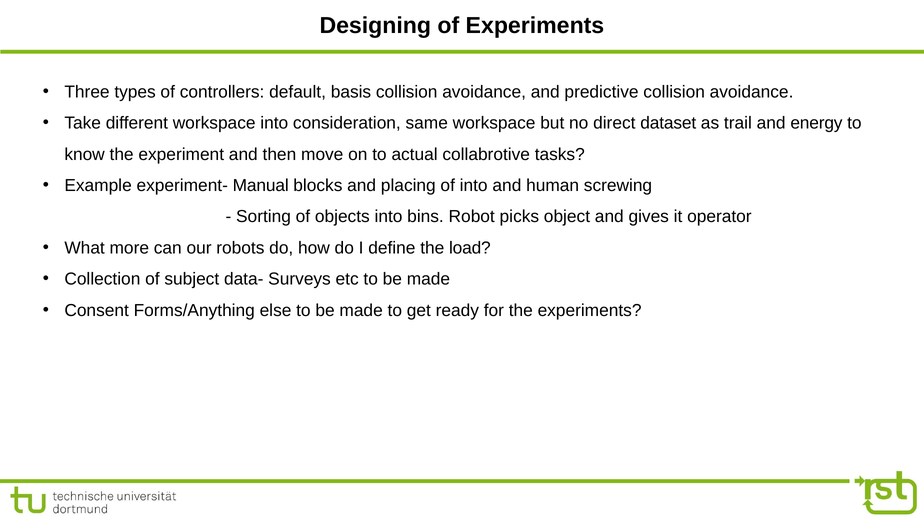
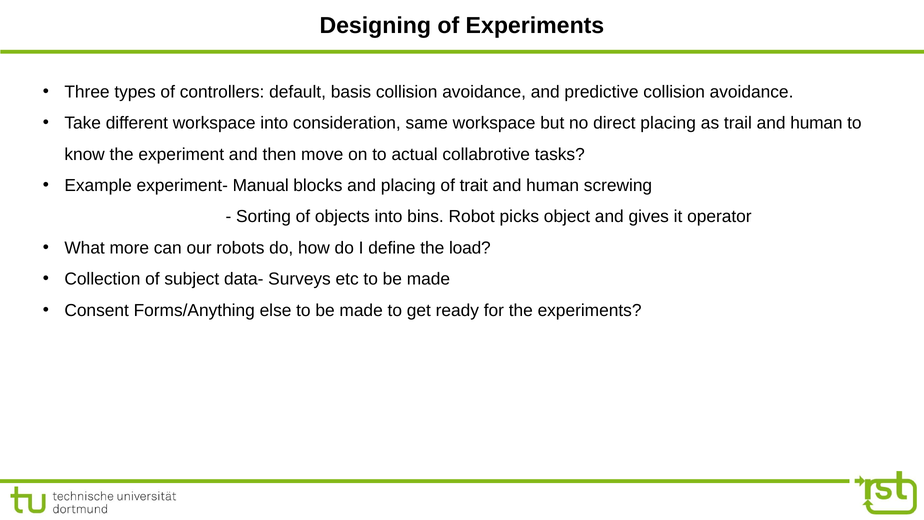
direct dataset: dataset -> placing (668, 123)
trail and energy: energy -> human (816, 123)
of into: into -> trait (474, 185)
